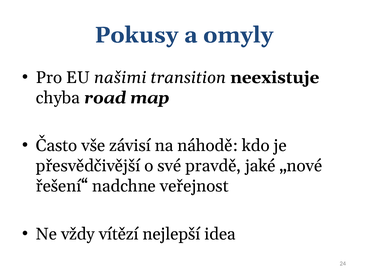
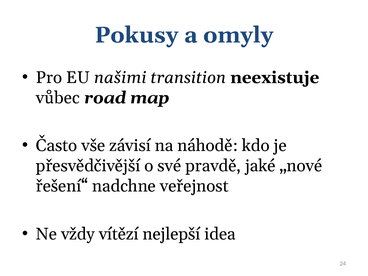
chyba: chyba -> vůbec (58, 98)
